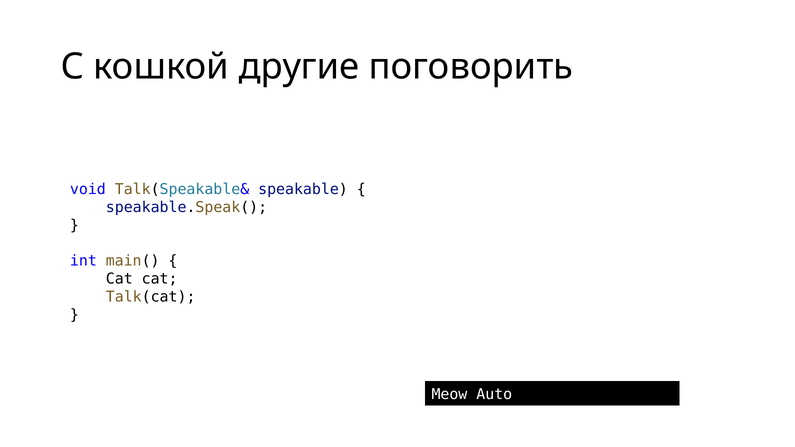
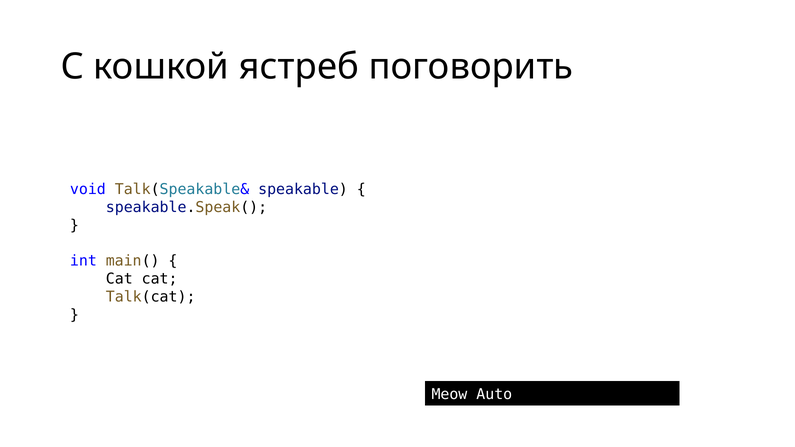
другие: другие -> ястреб (299, 67)
